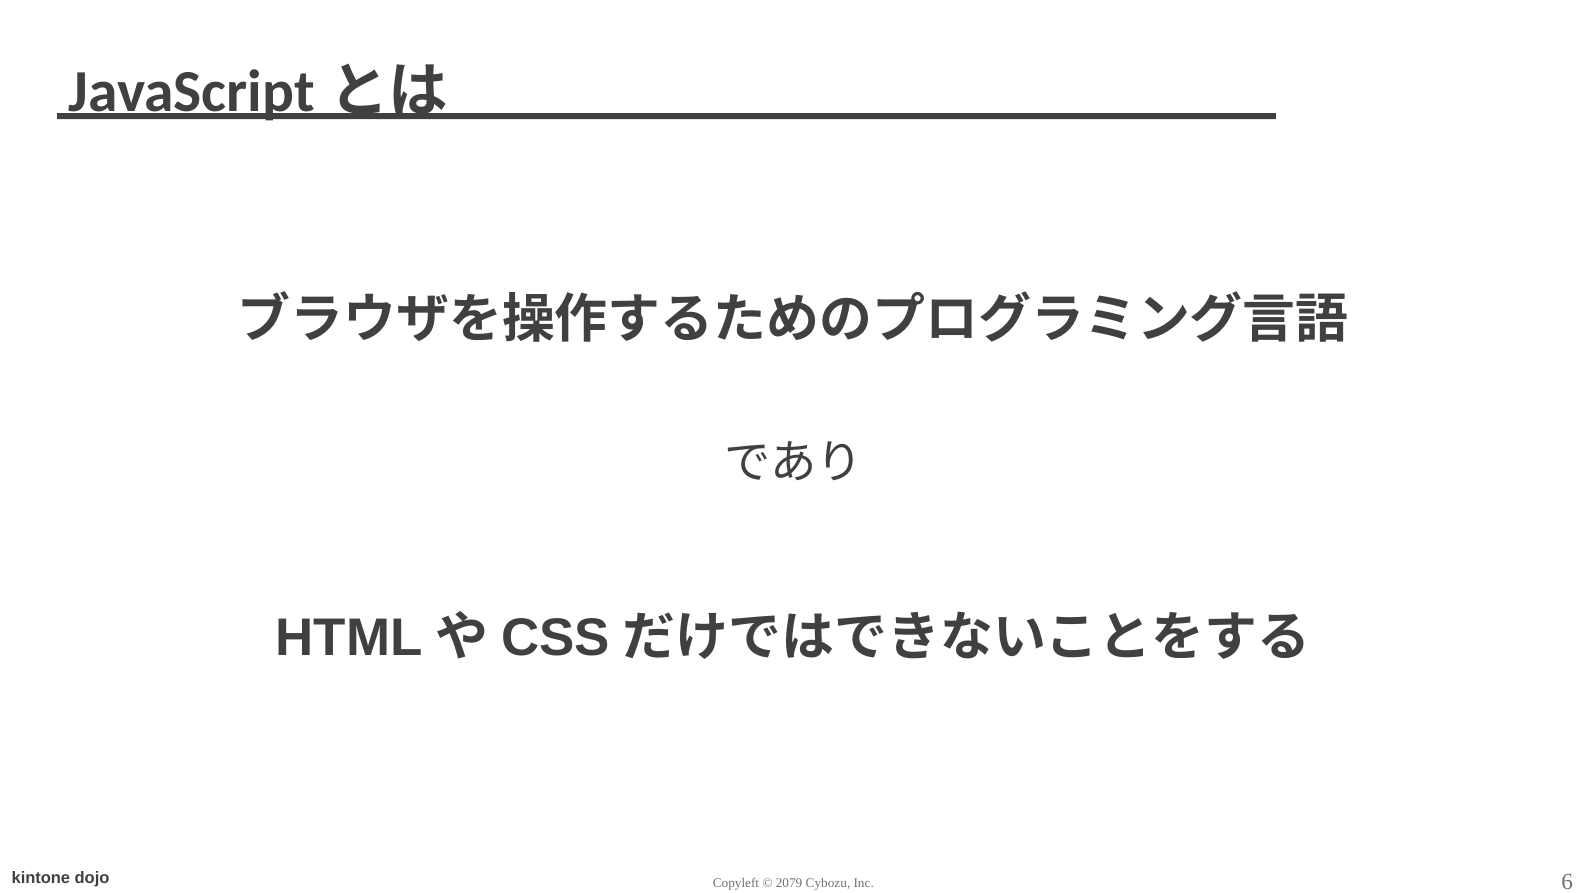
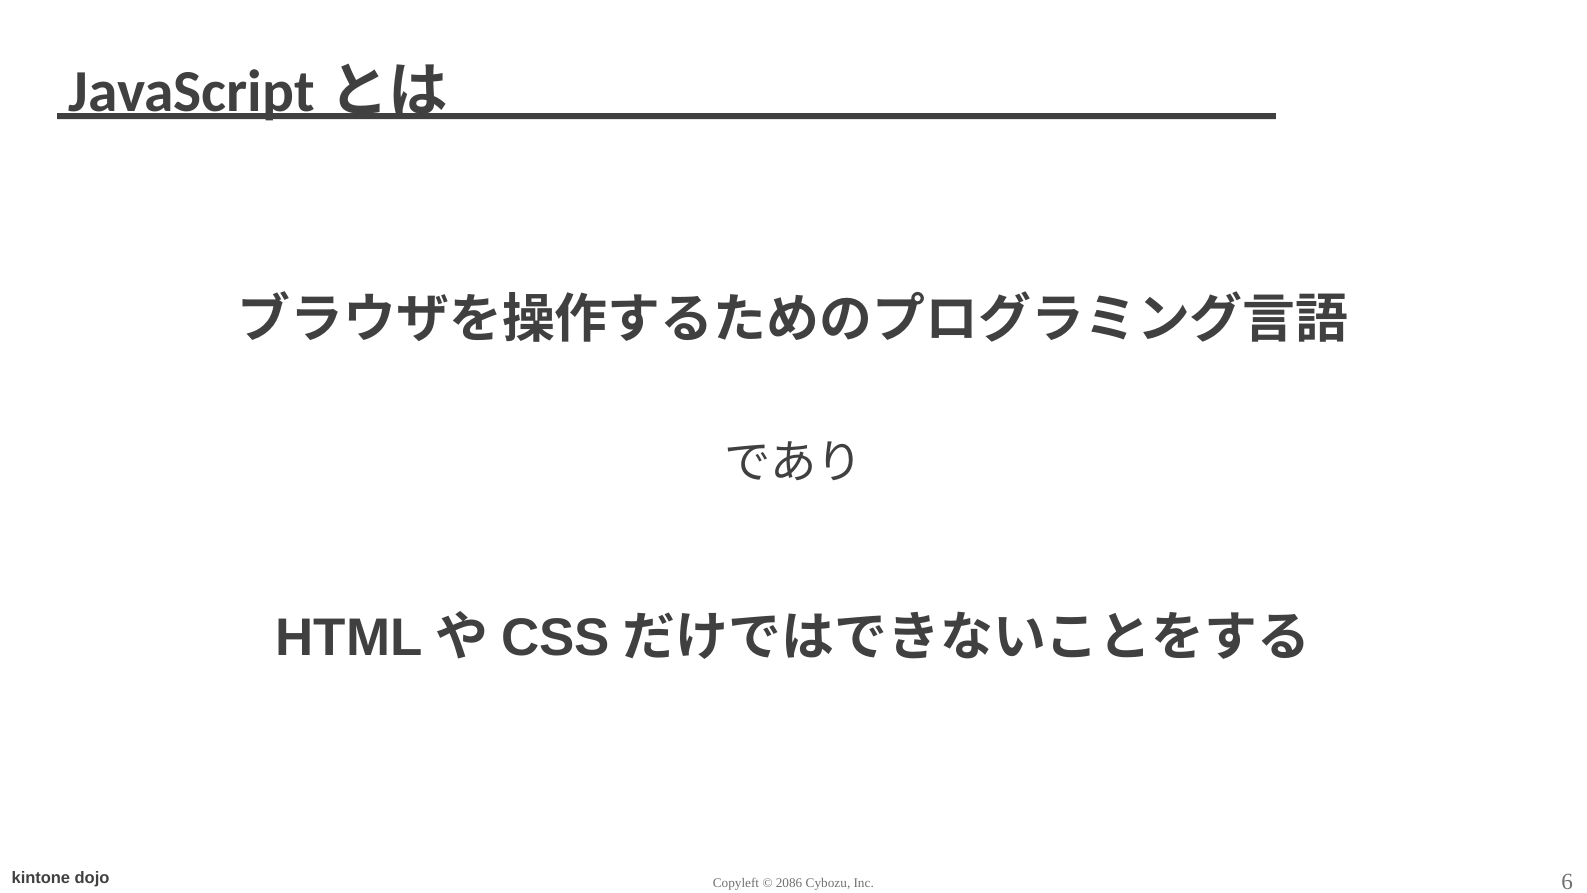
2079: 2079 -> 2086 (789, 883)
